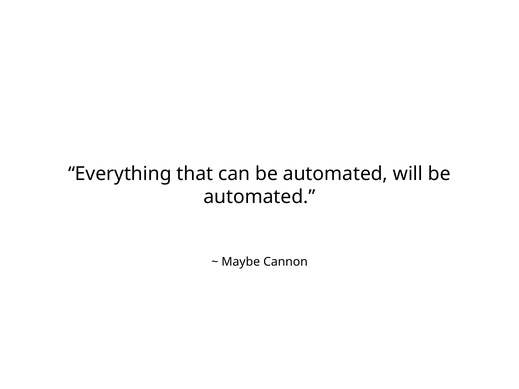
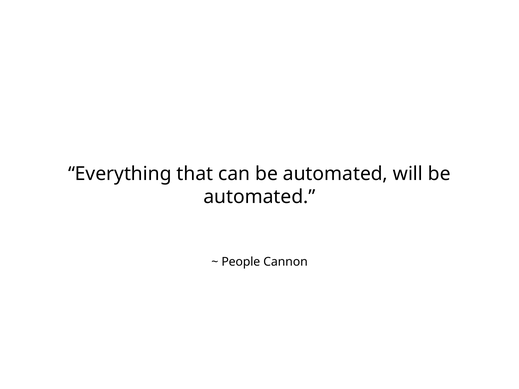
Maybe: Maybe -> People (241, 262)
